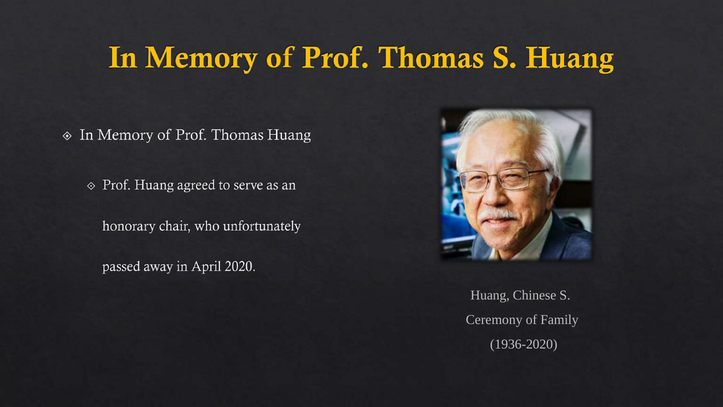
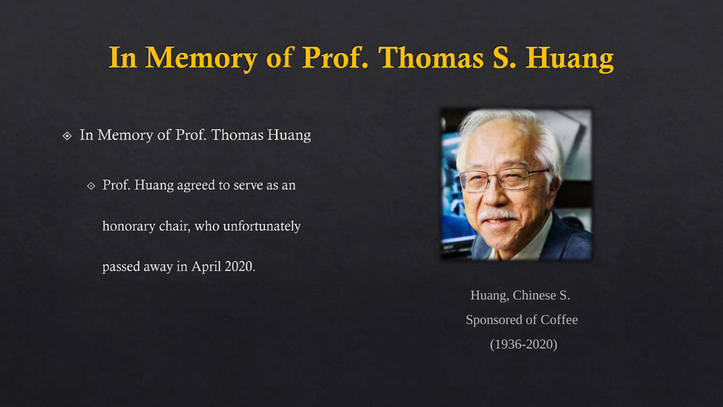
Ceremony: Ceremony -> Sponsored (494, 320)
Family: Family -> Coffee (559, 320)
